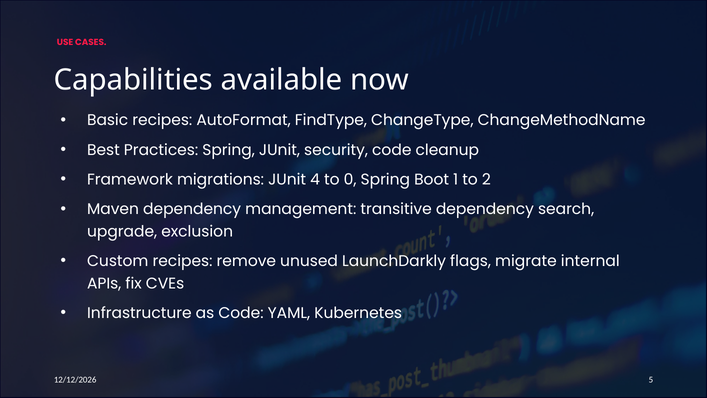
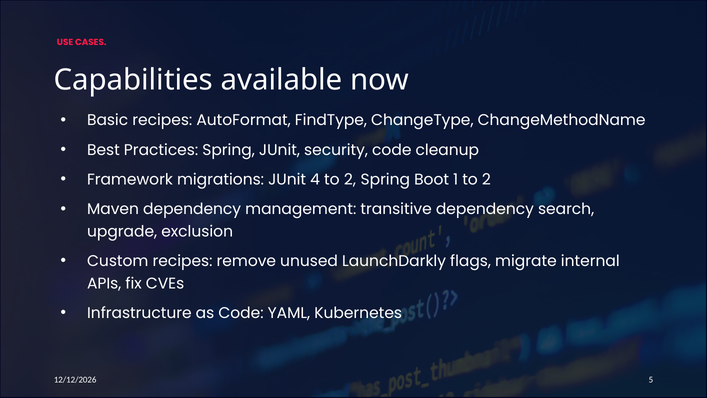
4 to 0: 0 -> 2 (350, 179)
